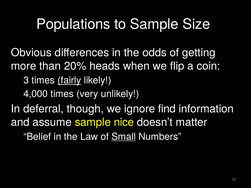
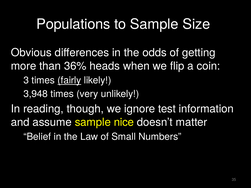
20%: 20% -> 36% (75, 66)
4,000: 4,000 -> 3,948 (36, 94)
deferral: deferral -> reading (43, 109)
find: find -> test (167, 109)
Small underline: present -> none (124, 137)
